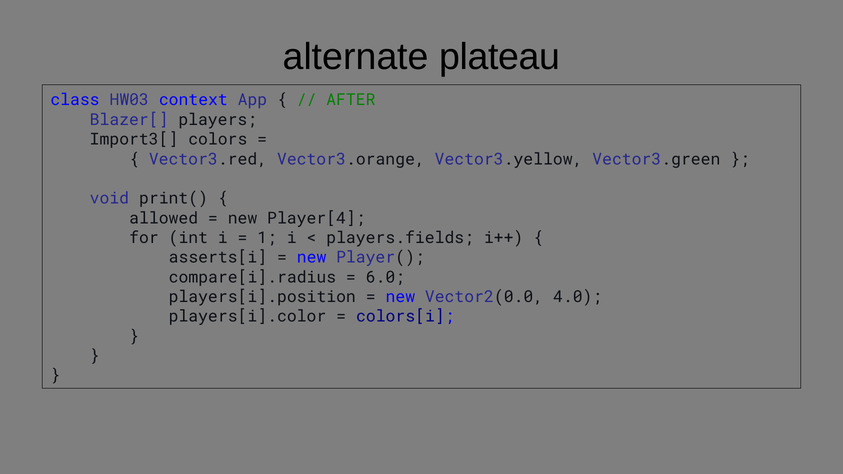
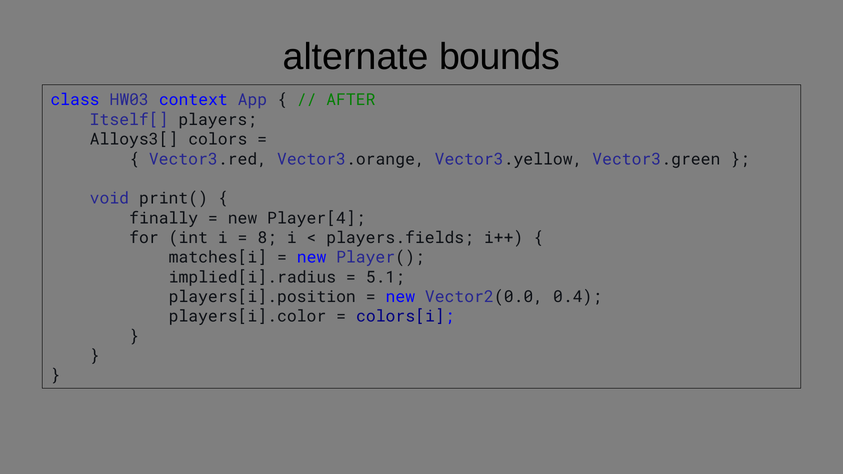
plateau: plateau -> bounds (500, 57)
Blazer[: Blazer[ -> Itself[ (129, 120)
Import3[: Import3[ -> Alloys3[ (134, 139)
allowed: allowed -> finally (164, 218)
1: 1 -> 8 (267, 238)
asserts[i: asserts[i -> matches[i (218, 258)
compare[i].radius: compare[i].radius -> implied[i].radius (252, 277)
6.0: 6.0 -> 5.1 (385, 277)
4.0: 4.0 -> 0.4 (578, 297)
